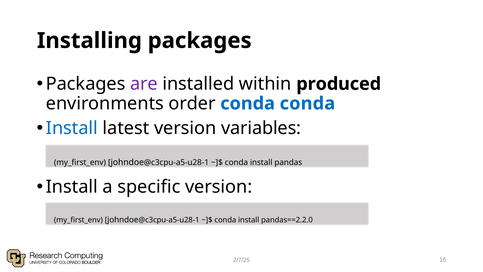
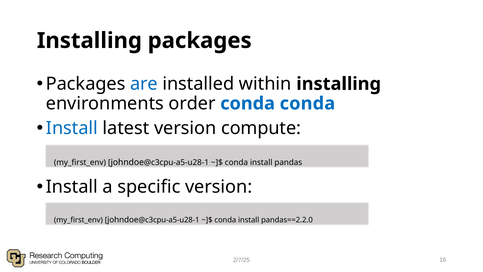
are colour: purple -> blue (144, 84)
within produced: produced -> installing (339, 84)
variables: variables -> compute (261, 128)
